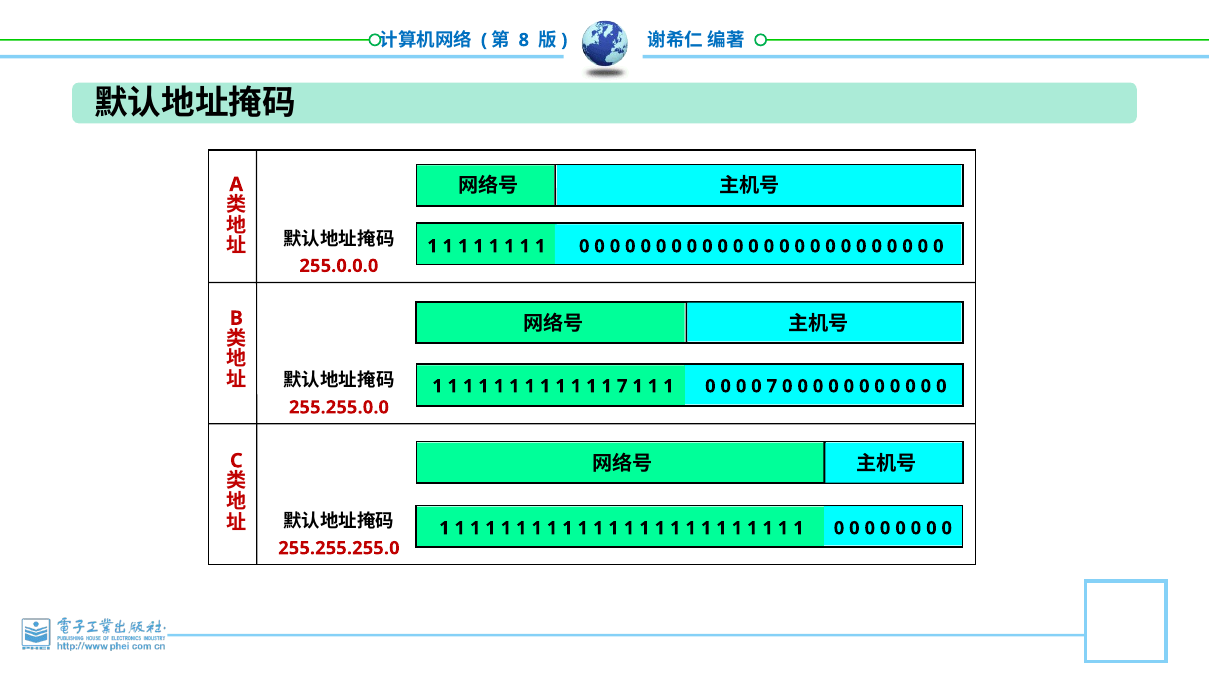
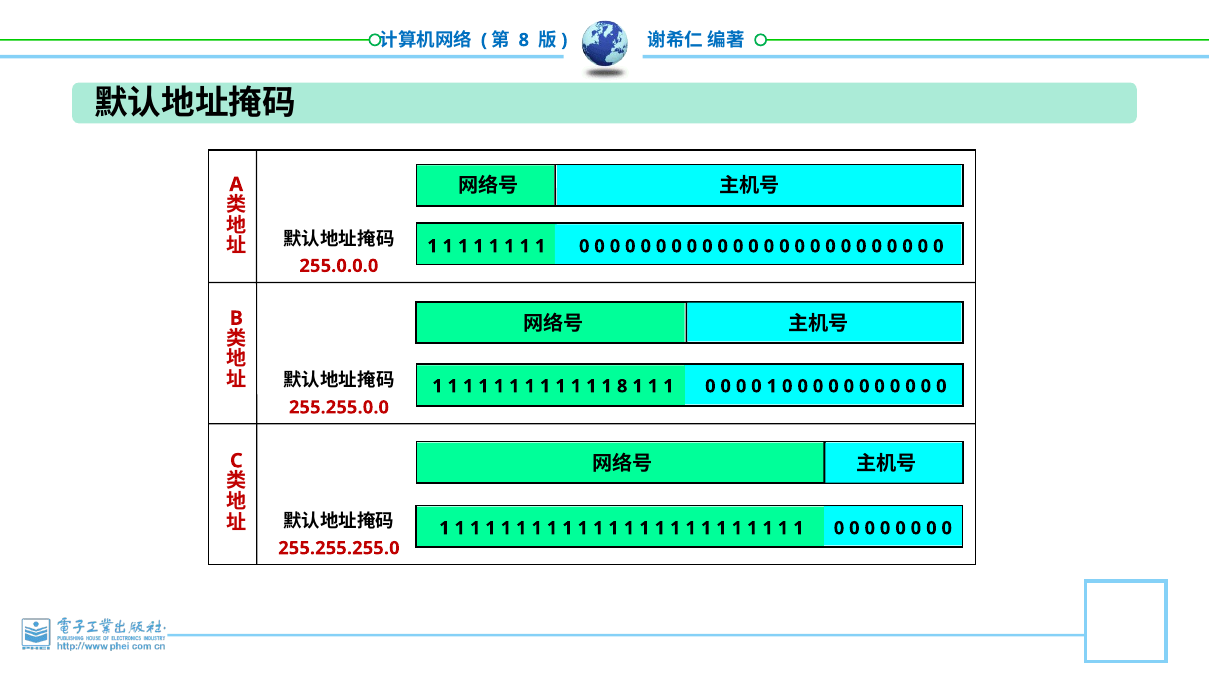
1 7: 7 -> 8 (622, 386)
7: 7 -> 1 (772, 386)
